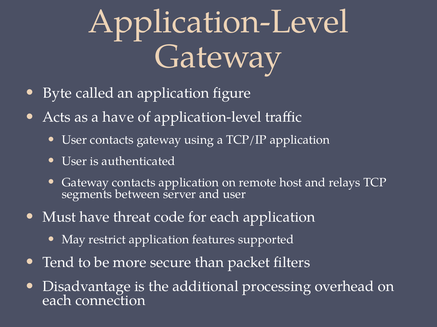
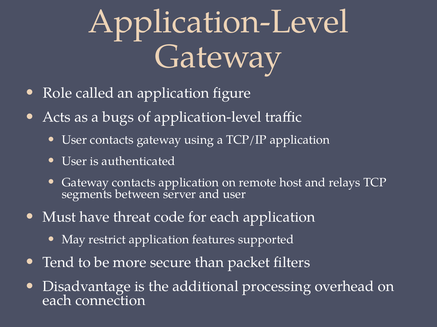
Byte: Byte -> Role (57, 93)
a have: have -> bugs (118, 117)
